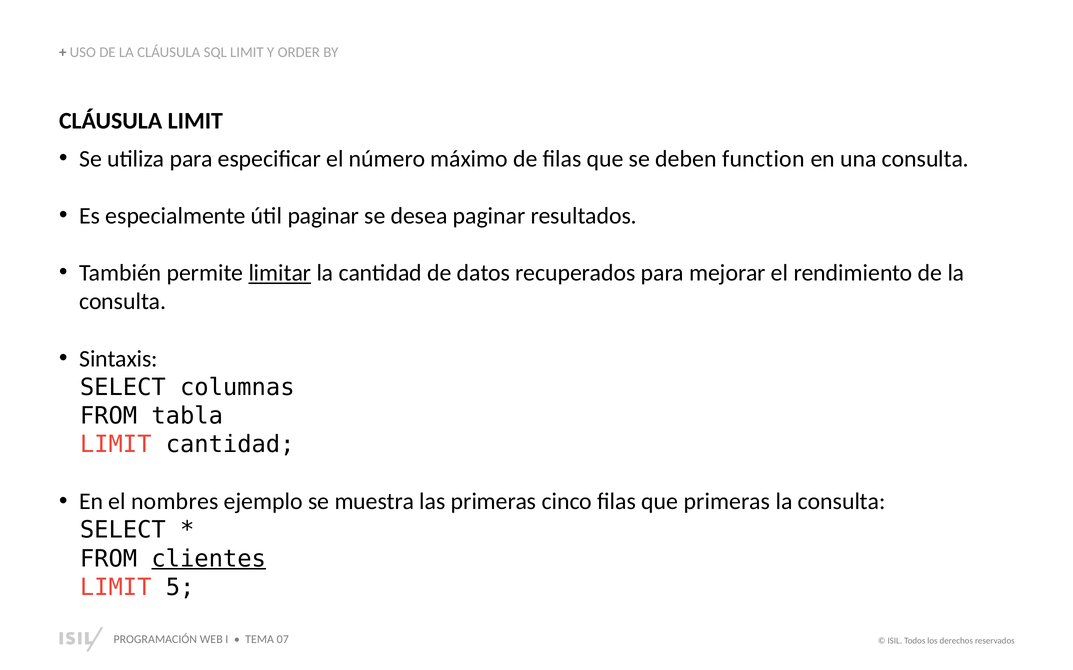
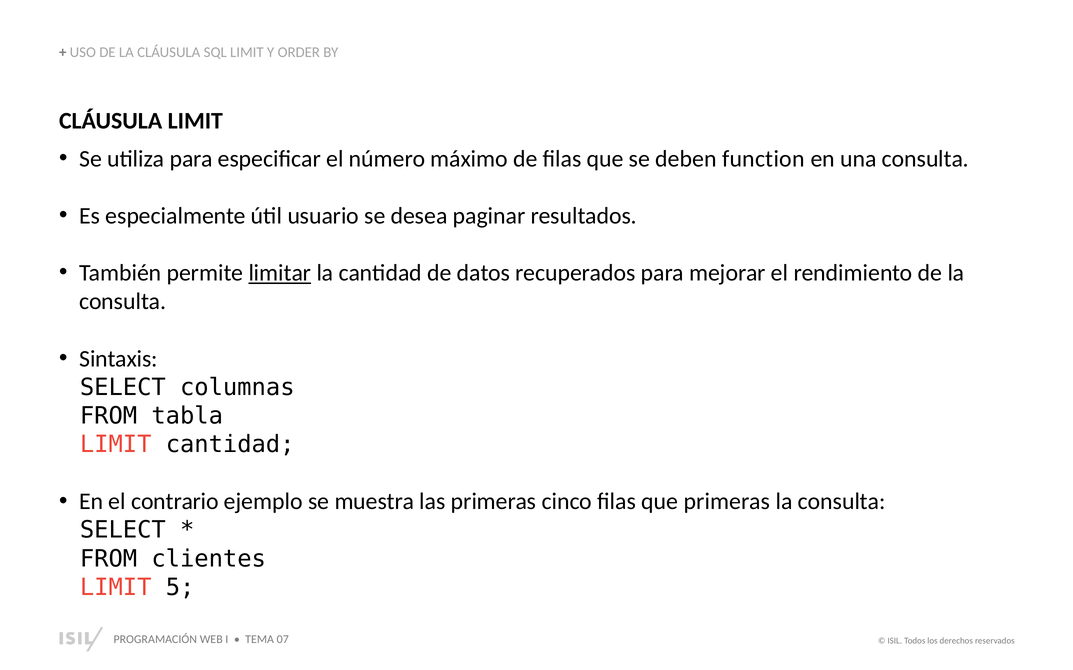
útil paginar: paginar -> usuario (323, 216)
nombres: nombres -> contrario (175, 502)
clientes underline: present -> none (209, 559)
